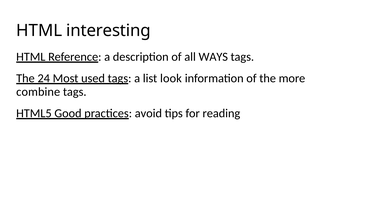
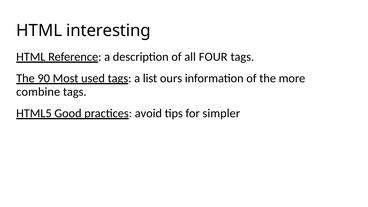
WAYS: WAYS -> FOUR (213, 57)
24: 24 -> 90 (44, 78)
look: look -> ours (171, 78)
reading: reading -> simpler (221, 113)
